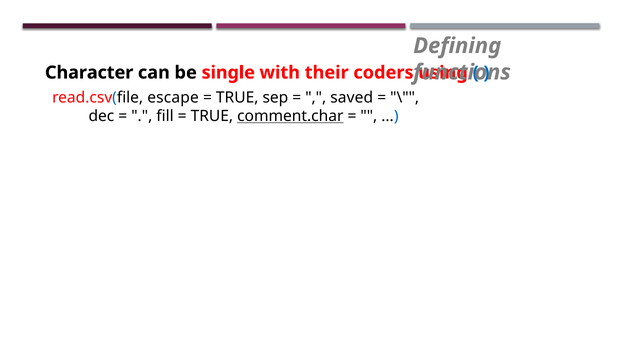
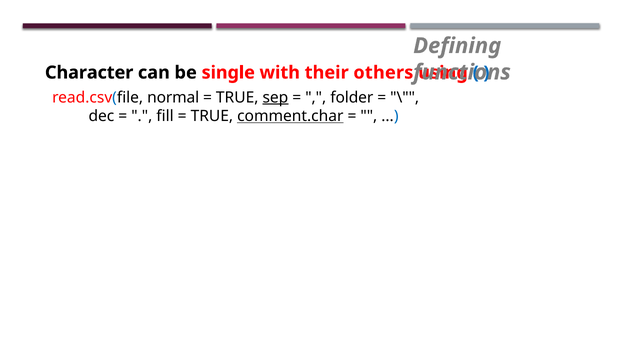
coders: coders -> others (383, 73)
escape: escape -> normal (173, 97)
sep underline: none -> present (275, 97)
saved: saved -> folder (352, 97)
